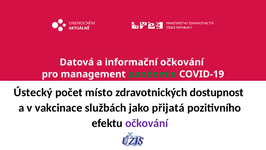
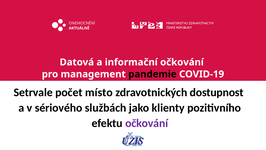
pandemie colour: green -> black (152, 74)
Ústecký: Ústecký -> Setrvale (33, 92)
vakcinace: vakcinace -> sériového (59, 108)
přijatá: přijatá -> klienty (168, 108)
